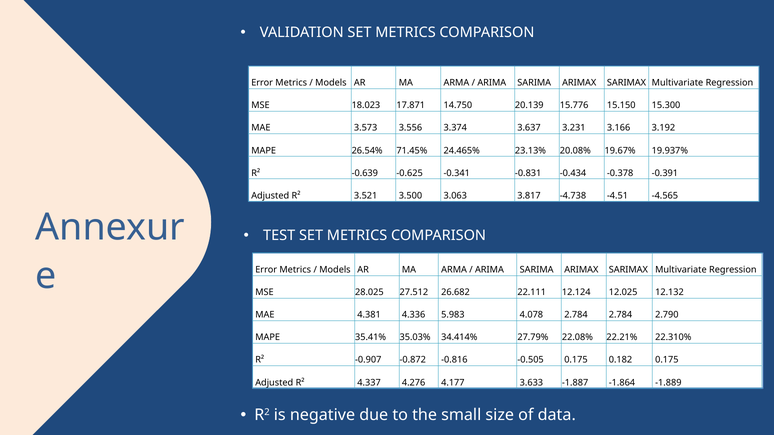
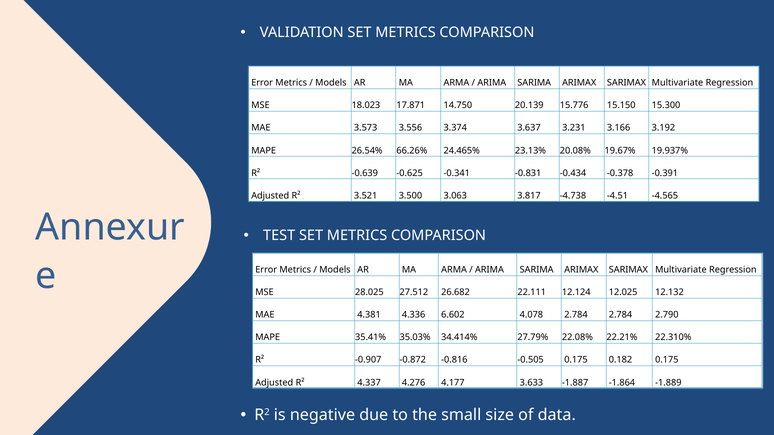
71.45%: 71.45% -> 66.26% (412, 151)
5.983: 5.983 -> 6.602 (453, 315)
